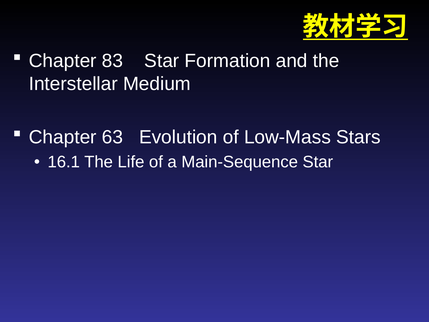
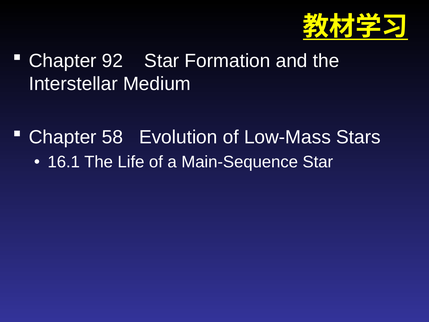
83: 83 -> 92 (113, 61)
63: 63 -> 58 (113, 137)
